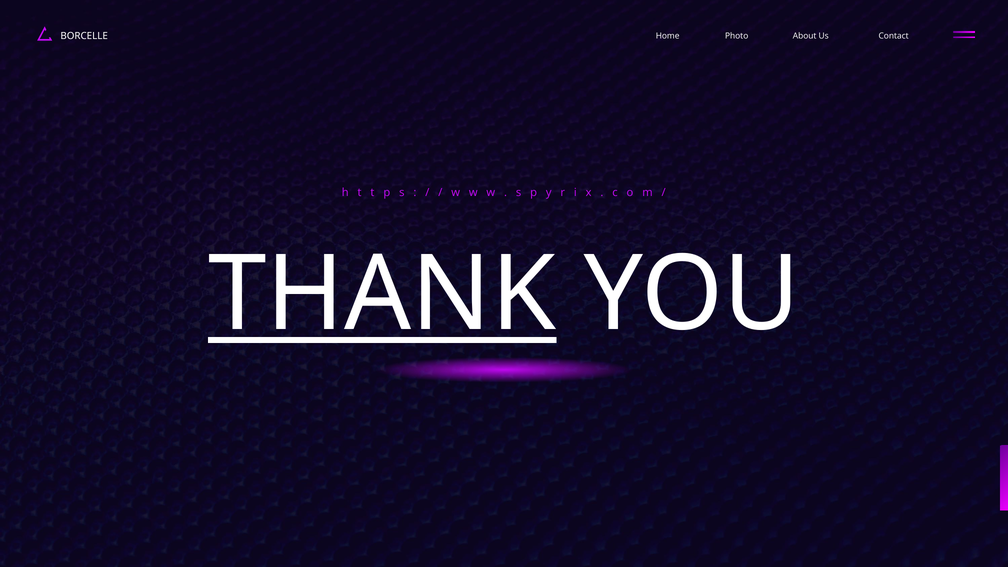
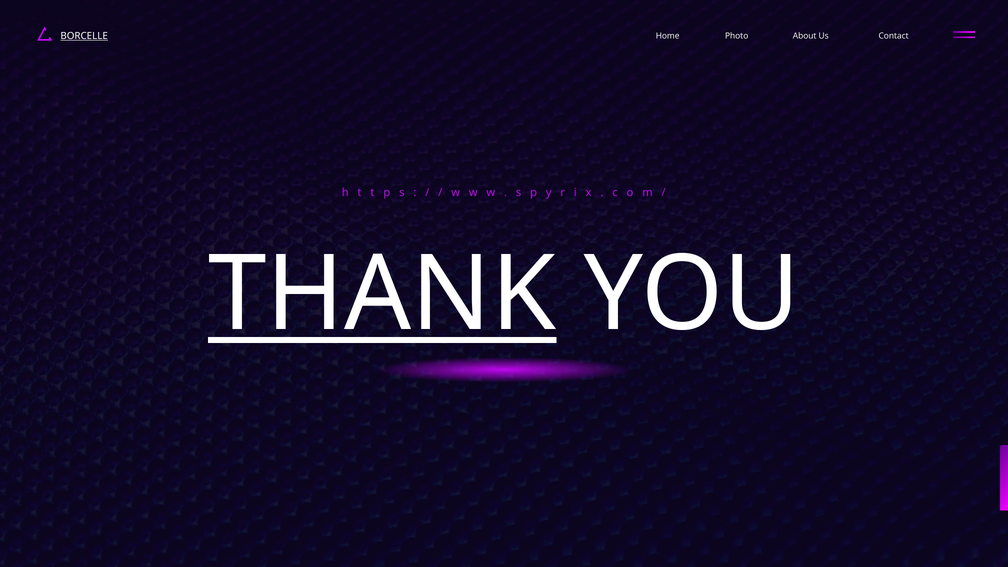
BORCELLE underline: none -> present (84, 36)
